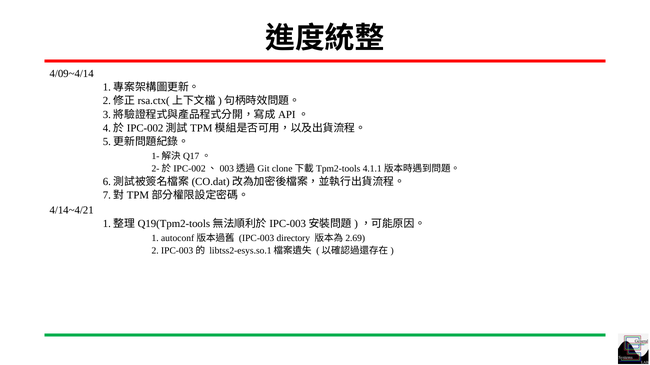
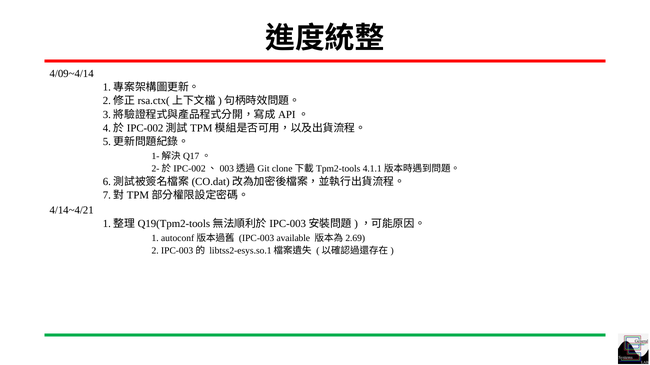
directory: directory -> available (293, 238)
